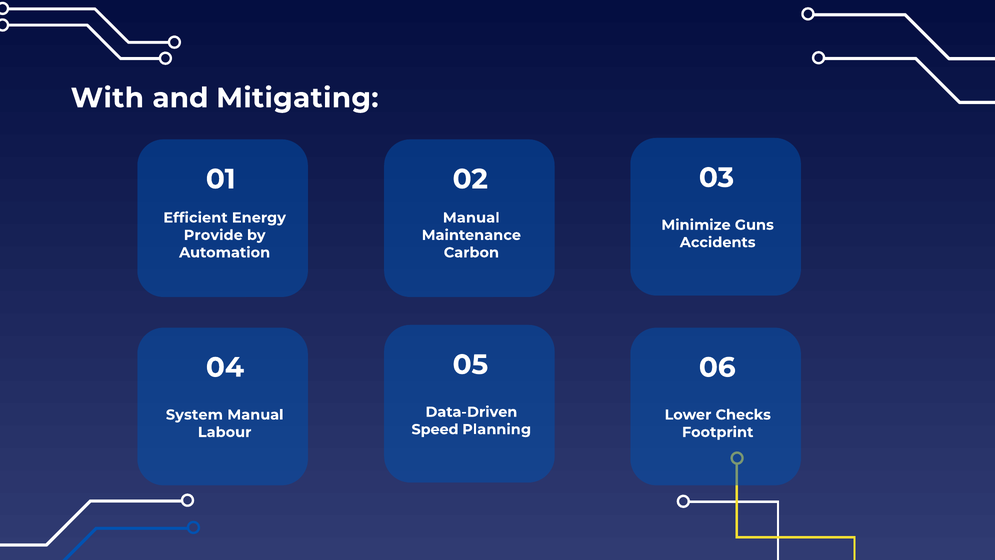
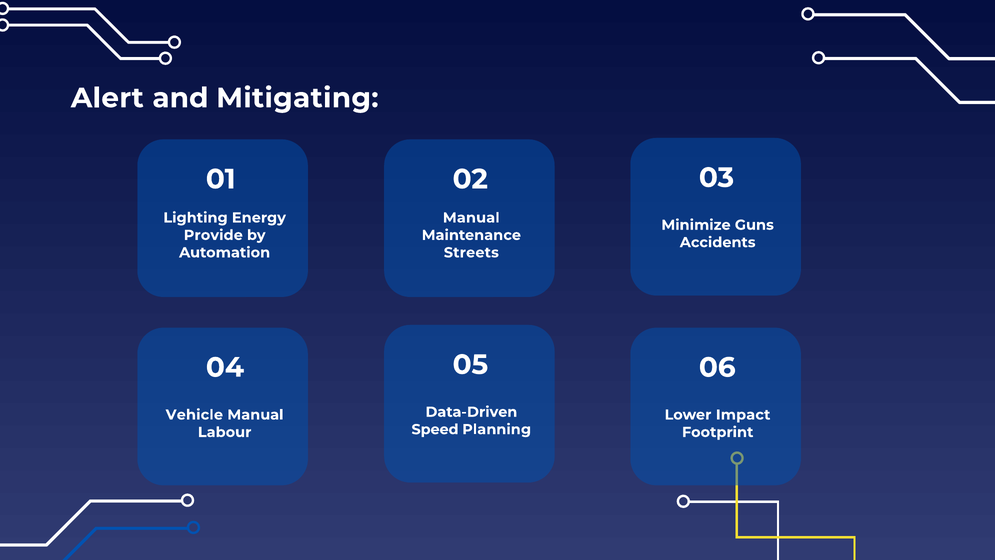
With: With -> Alert (107, 98)
Efficient: Efficient -> Lighting (196, 218)
Carbon: Carbon -> Streets (471, 252)
System: System -> Vehicle (194, 415)
Checks: Checks -> Impact (743, 415)
